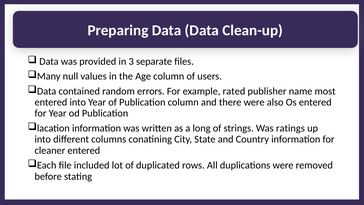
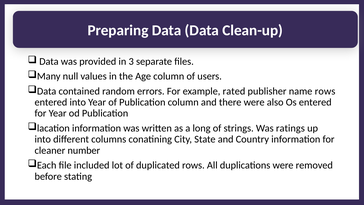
name most: most -> rows (325, 91)
cleaner entered: entered -> number (84, 150)
